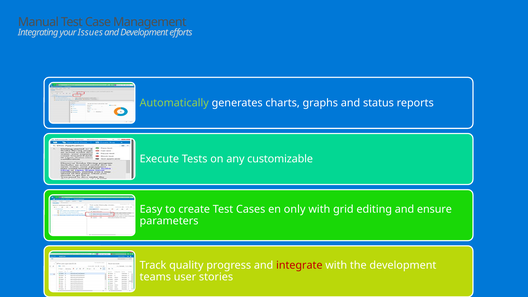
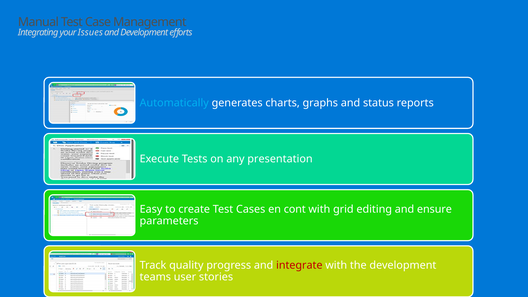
Automatically colour: light green -> light blue (174, 103)
customizable: customizable -> presentation (280, 159)
en only: only -> cont (295, 209)
